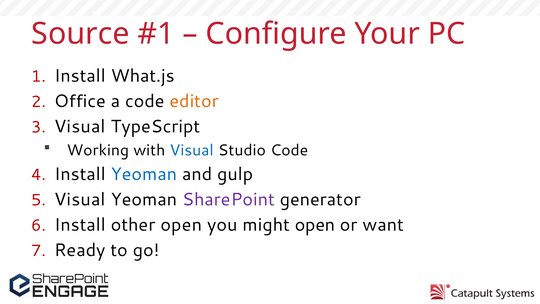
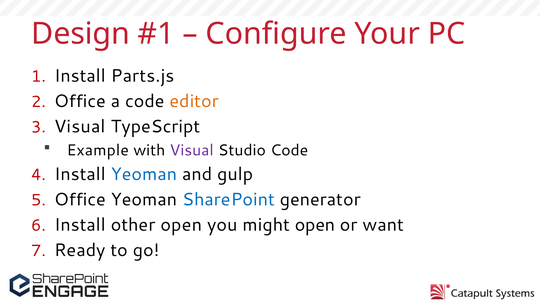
Source: Source -> Design (81, 34)
What.js: What.js -> Parts.js (143, 76)
Working: Working -> Example (98, 150)
Visual colour: blue -> purple (192, 150)
Visual: Visual -> Office (80, 199)
SharePoint colour: purple -> blue (228, 199)
